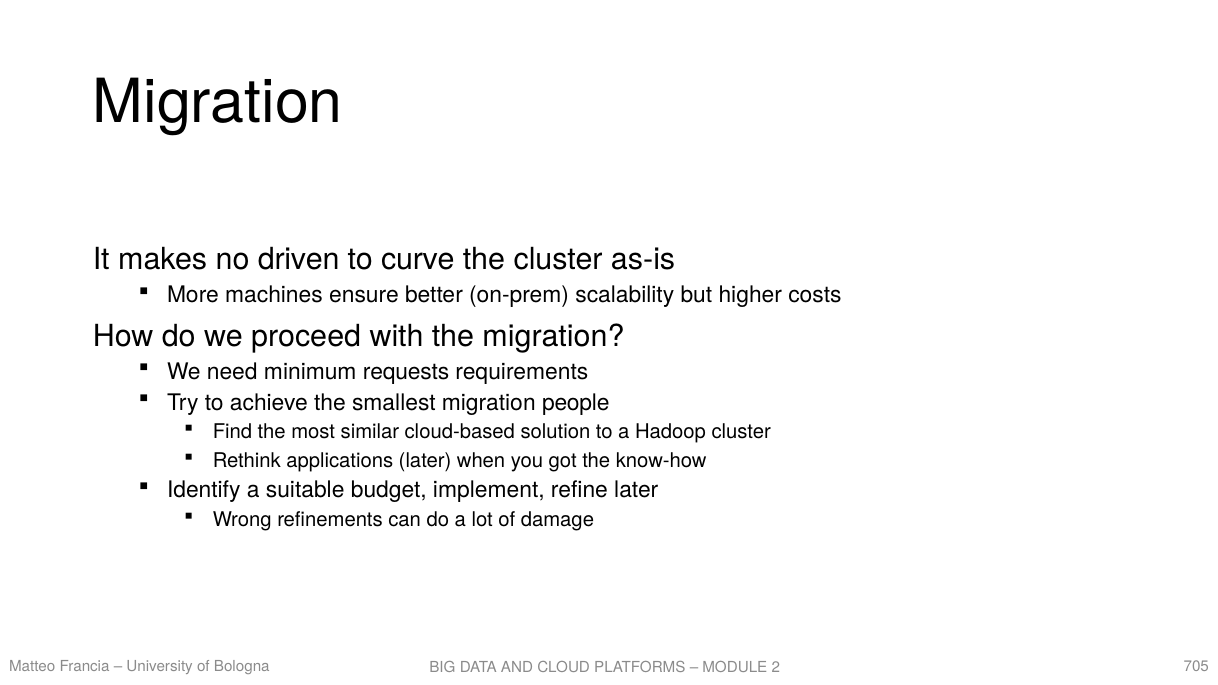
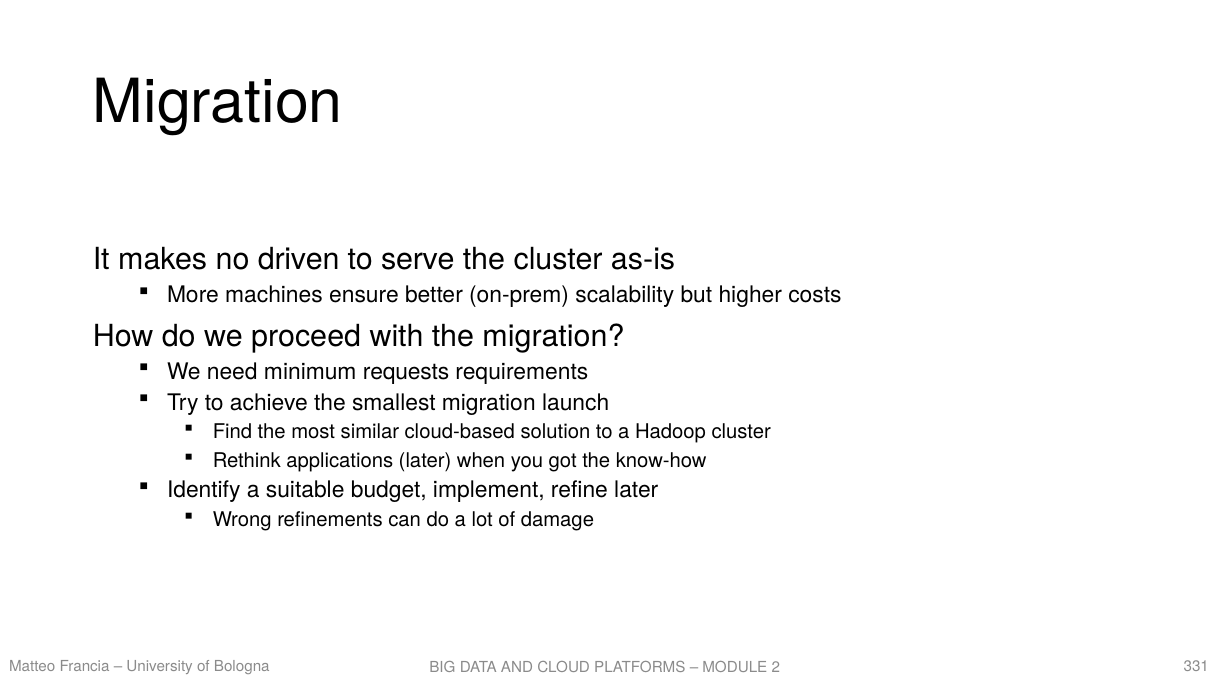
curve: curve -> serve (418, 260)
people: people -> launch (576, 403)
705: 705 -> 331 (1196, 666)
